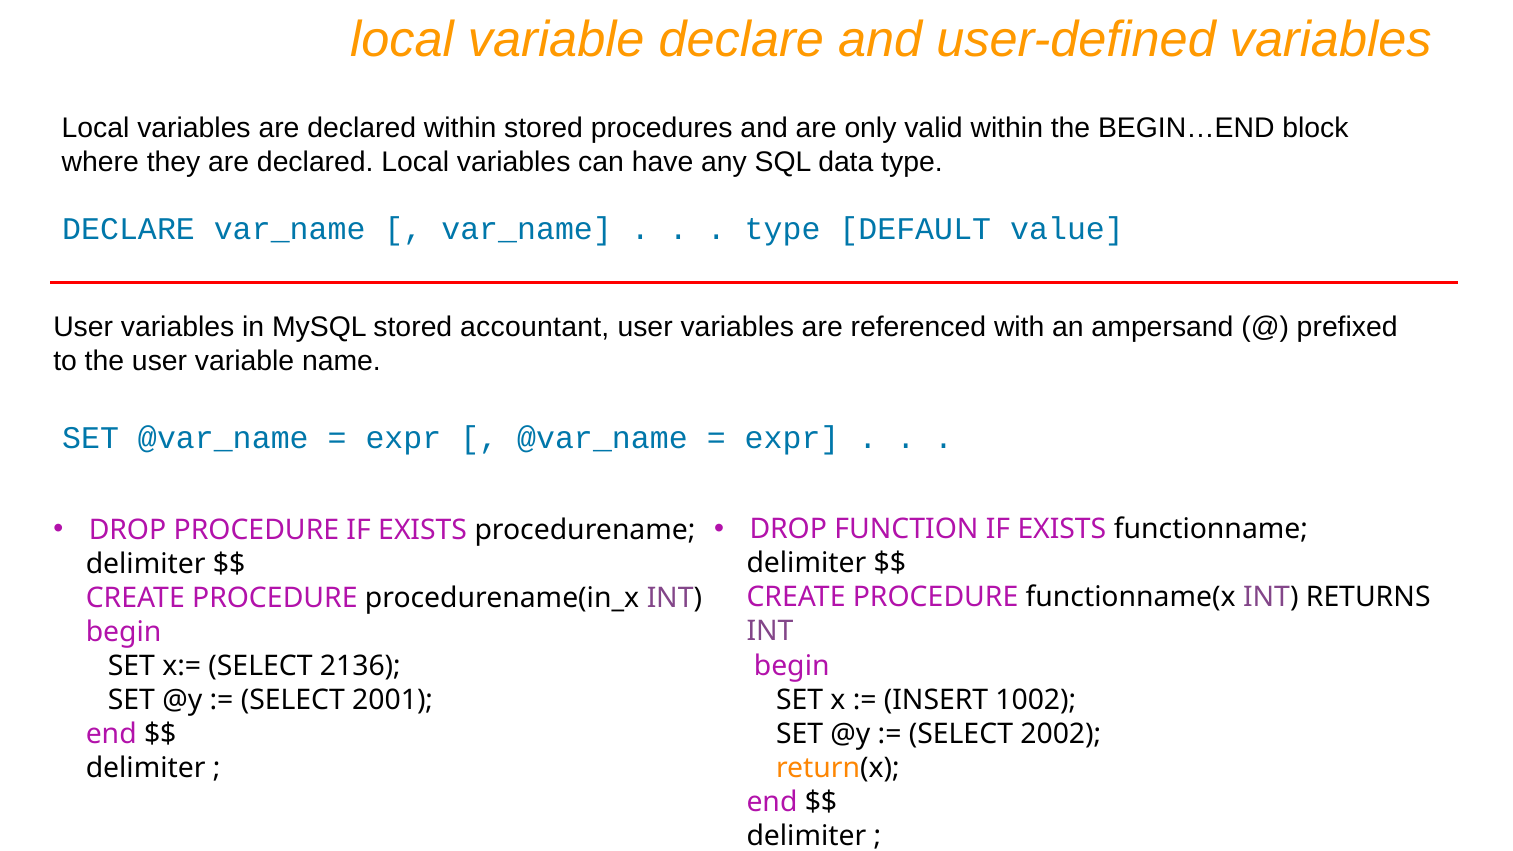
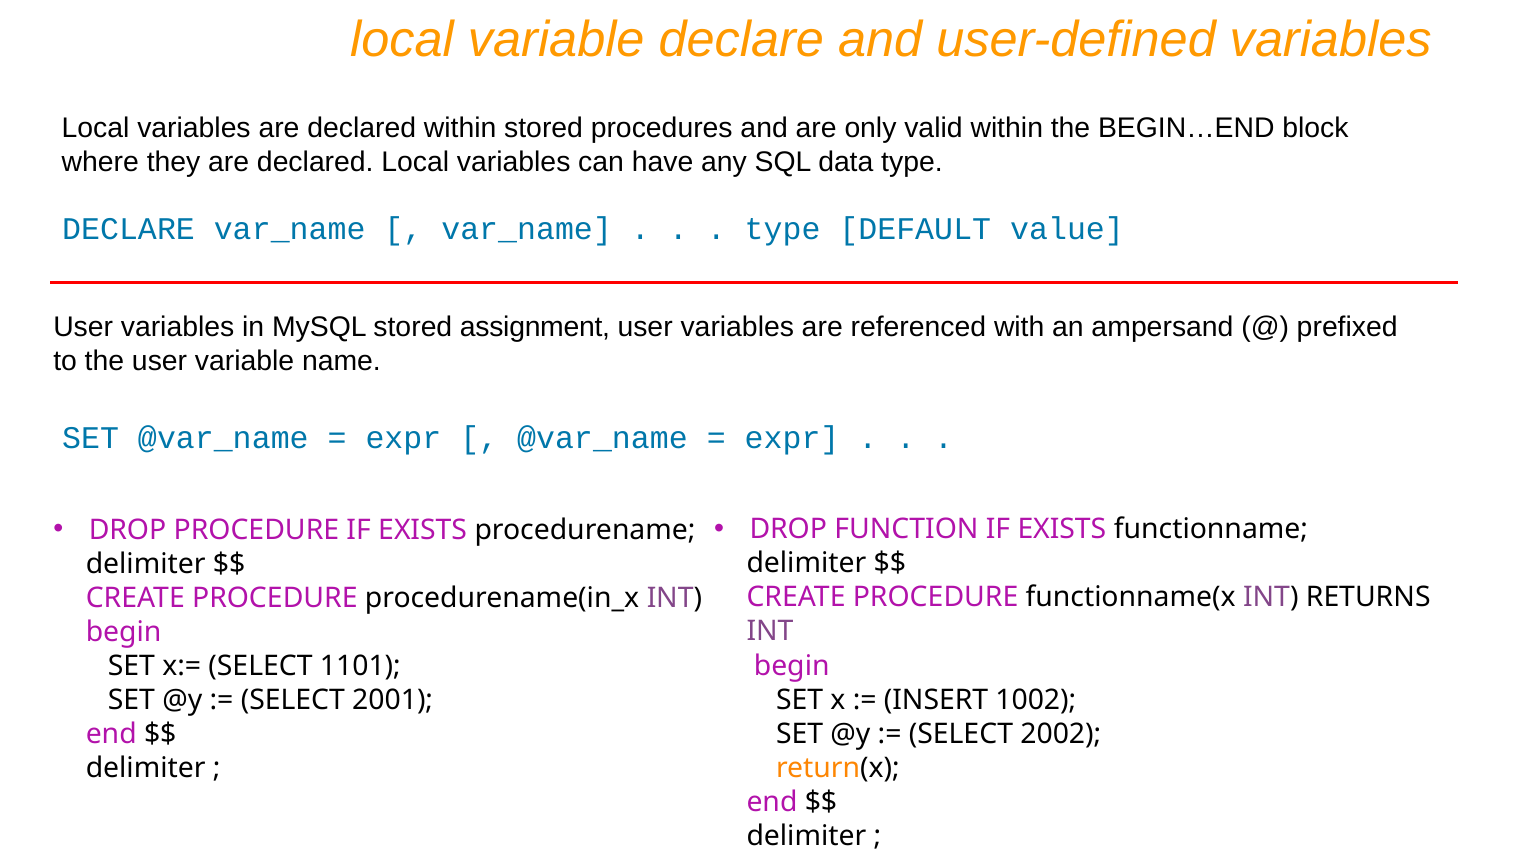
accountant: accountant -> assignment (535, 327)
2136: 2136 -> 1101 (360, 666)
